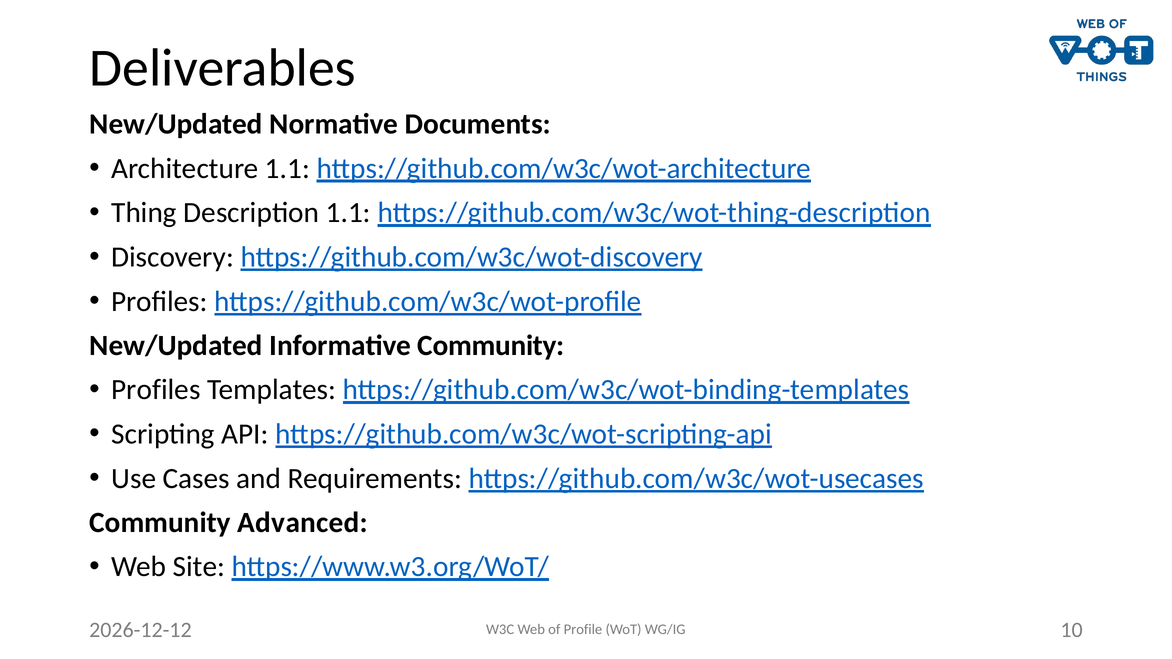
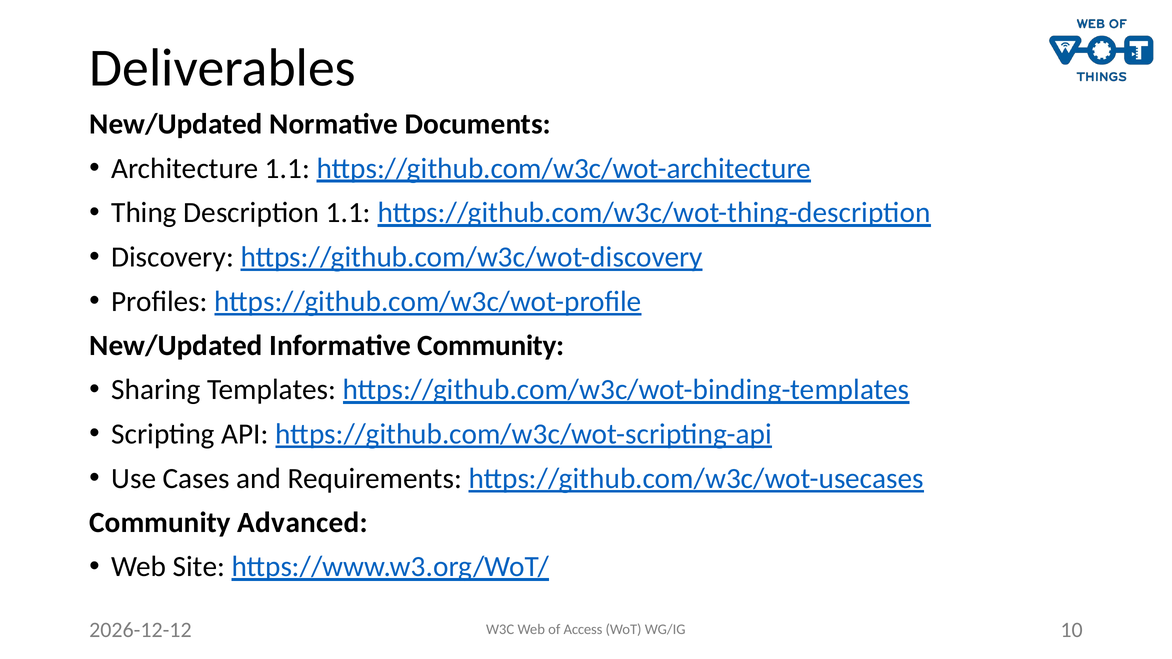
Profiles: Profiles -> Sharing (156, 390)
Profile: Profile -> Access (583, 629)
